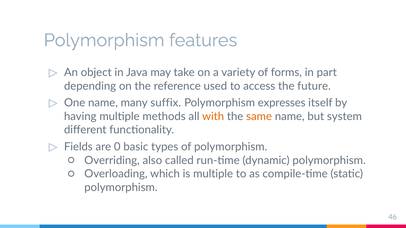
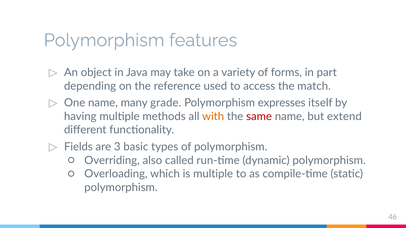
future: future -> match (314, 86)
suffix: suffix -> grade (166, 103)
same colour: orange -> red (259, 117)
system: system -> extend (344, 117)
0: 0 -> 3 (117, 147)
